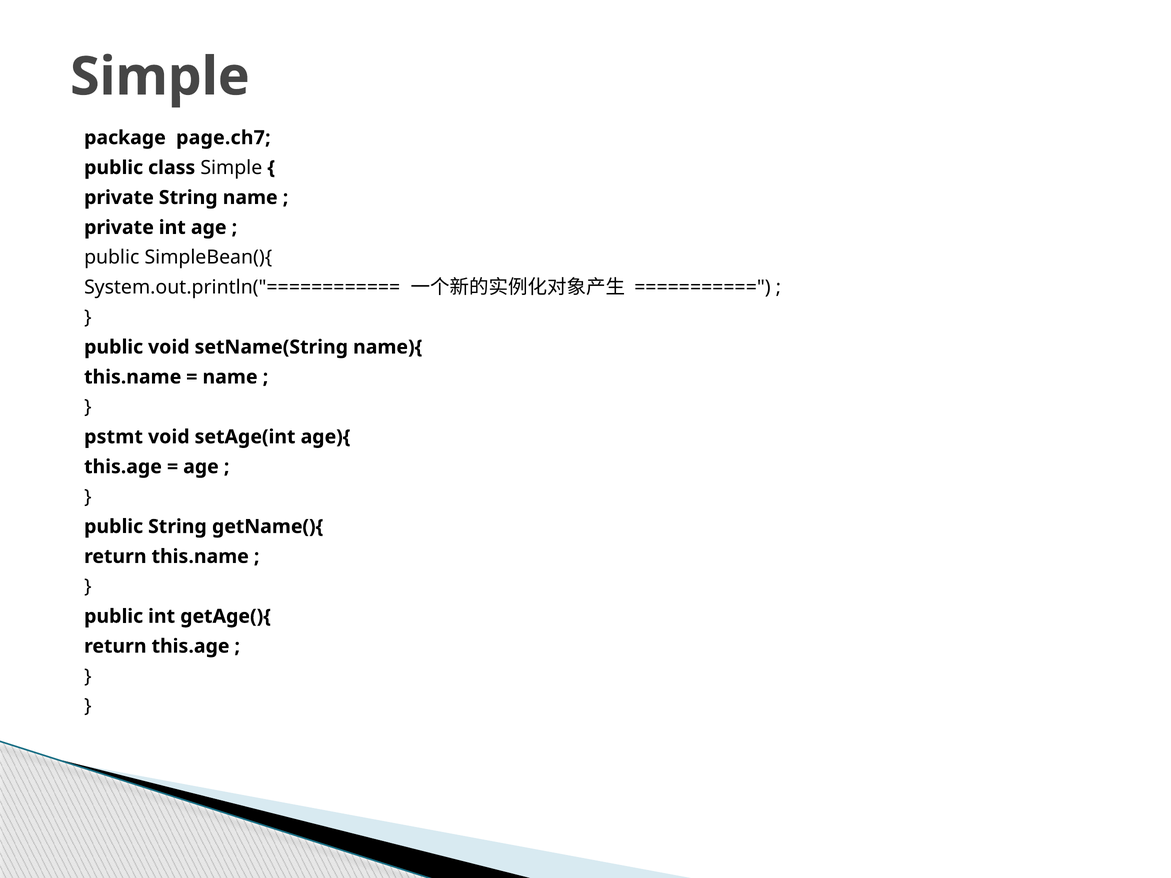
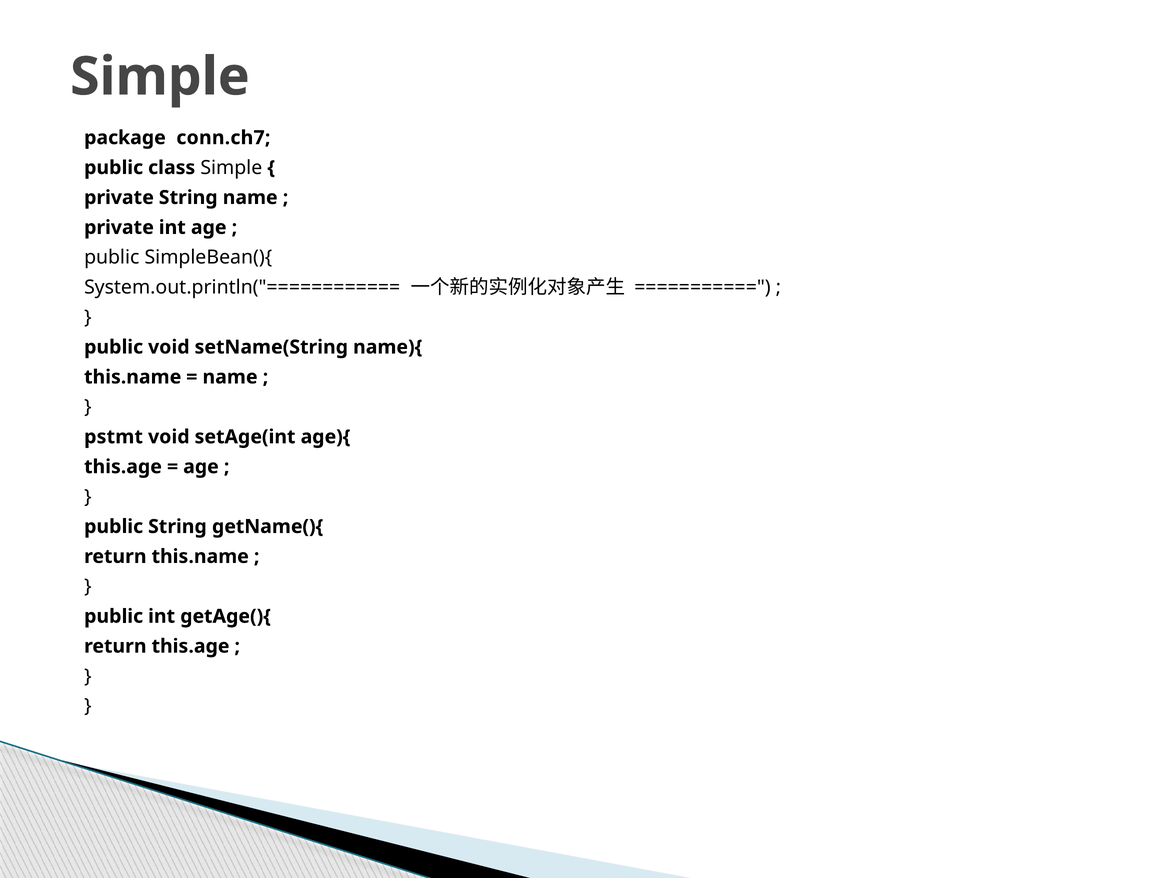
page.ch7: page.ch7 -> conn.ch7 (223, 138)
